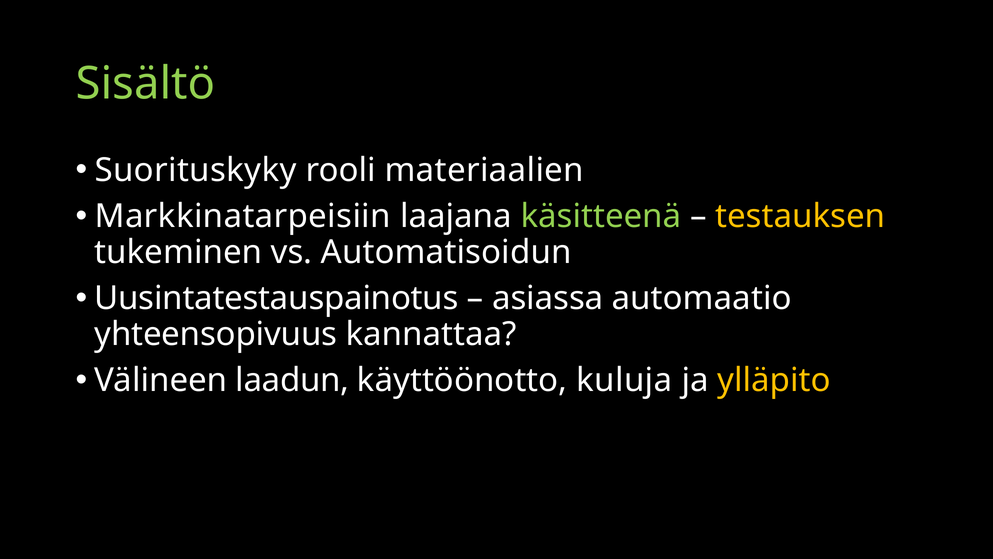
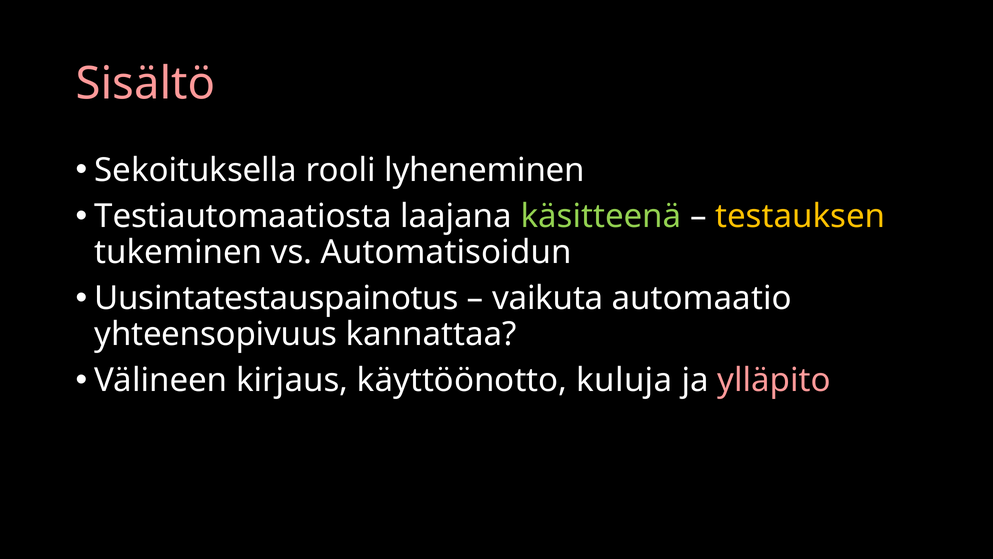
Sisältö colour: light green -> pink (146, 83)
Suorituskyky: Suorituskyky -> Sekoituksella (196, 170)
materiaalien: materiaalien -> lyheneminen (485, 170)
Markkinatarpeisiin: Markkinatarpeisiin -> Testiautomaatiosta (243, 216)
asiassa: asiassa -> vaikuta (548, 298)
laadun: laadun -> kirjaus (292, 380)
ylläpito colour: yellow -> pink (774, 380)
